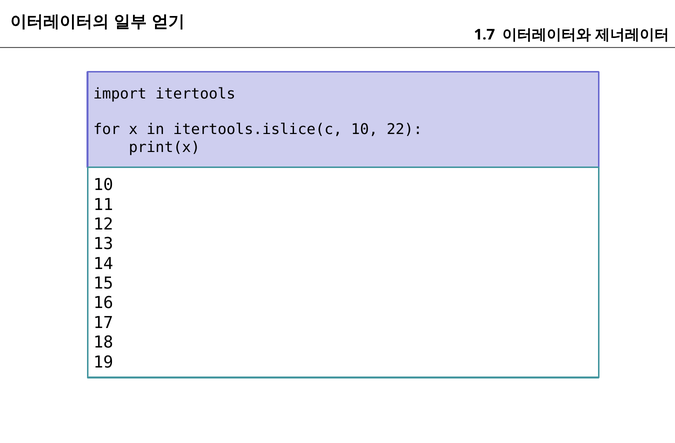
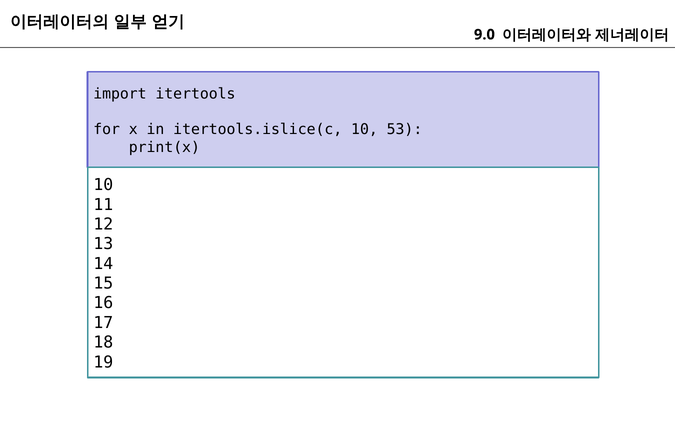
1.7: 1.7 -> 9.0 (484, 35)
22: 22 -> 53 (404, 130)
